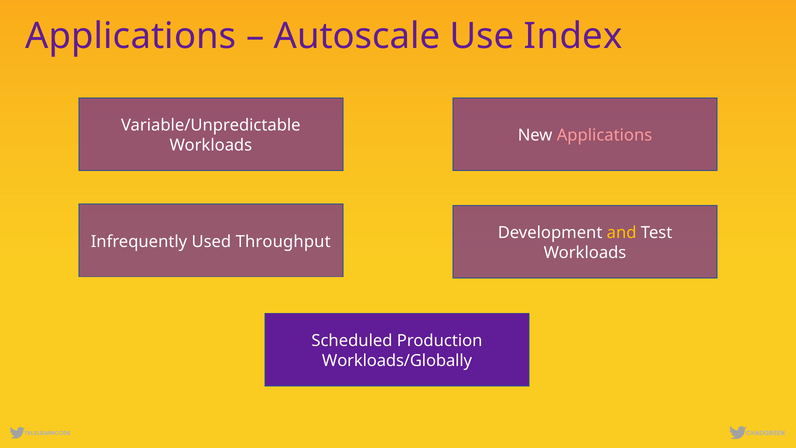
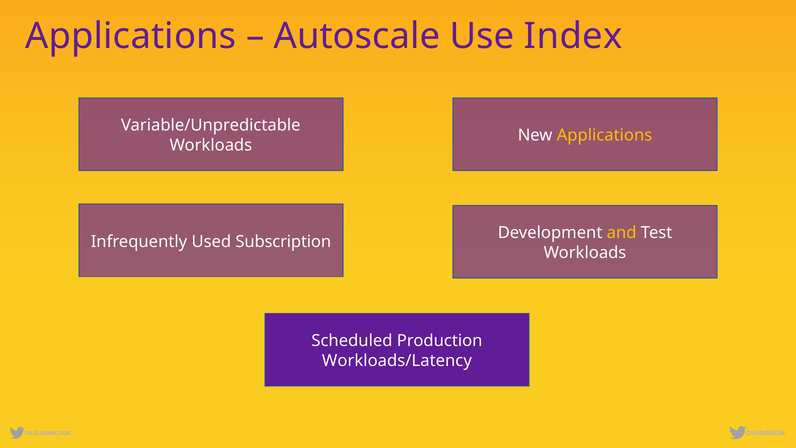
Applications colour: pink -> yellow (605, 135)
Throughput: Throughput -> Subscription (283, 241)
Workloads/Globally: Workloads/Globally -> Workloads/Latency (397, 361)
